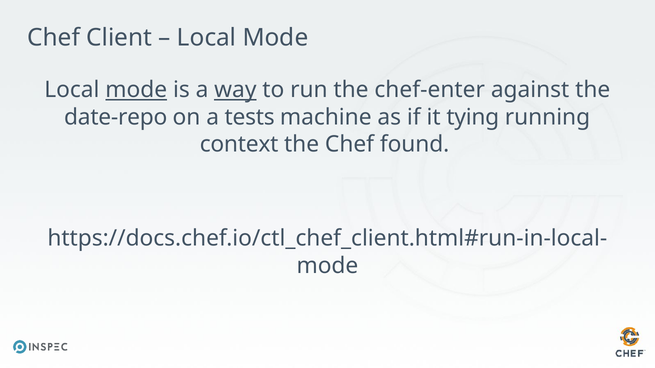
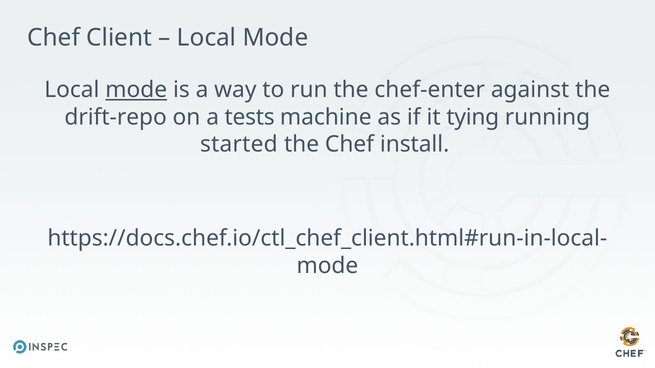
way underline: present -> none (235, 90)
date-repo: date-repo -> drift-repo (116, 117)
context: context -> started (239, 145)
found: found -> install (415, 145)
